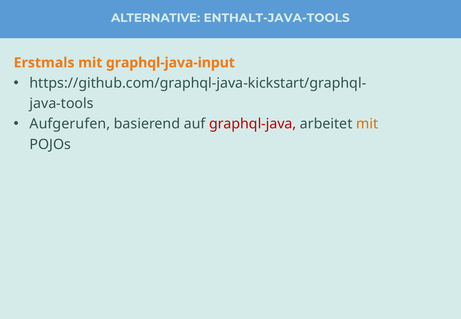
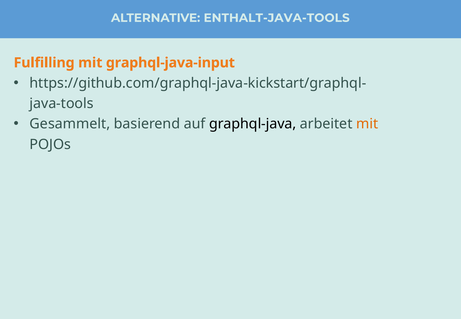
Erstmals: Erstmals -> Fulfilling (44, 63)
Aufgerufen: Aufgerufen -> Gesammelt (70, 124)
graphql-java colour: red -> black (253, 124)
